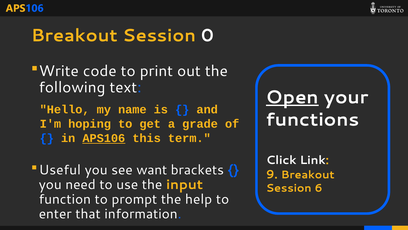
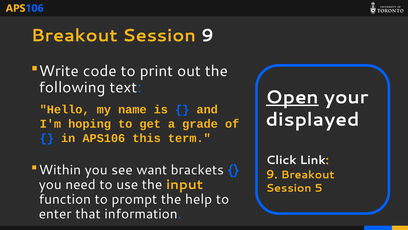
Session 0: 0 -> 9 (207, 35)
functions: functions -> displayed (313, 120)
APS106 underline: present -> none (104, 138)
Useful: Useful -> Within (60, 170)
6: 6 -> 5 (319, 188)
